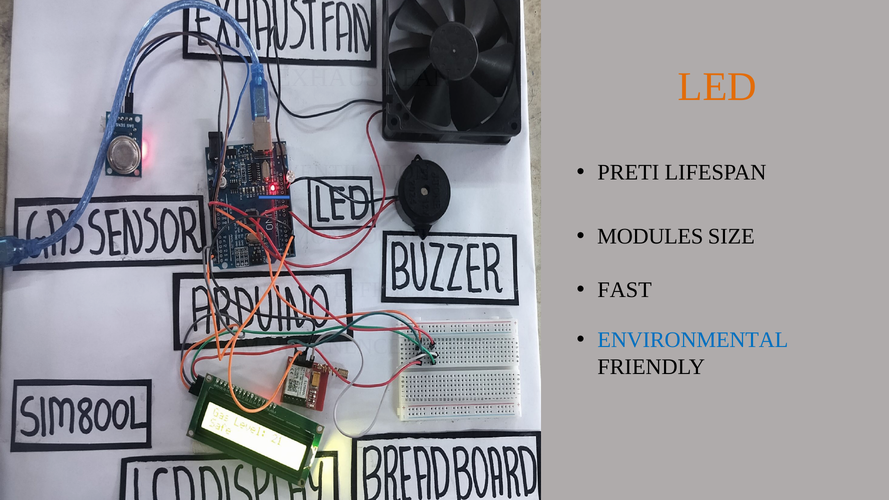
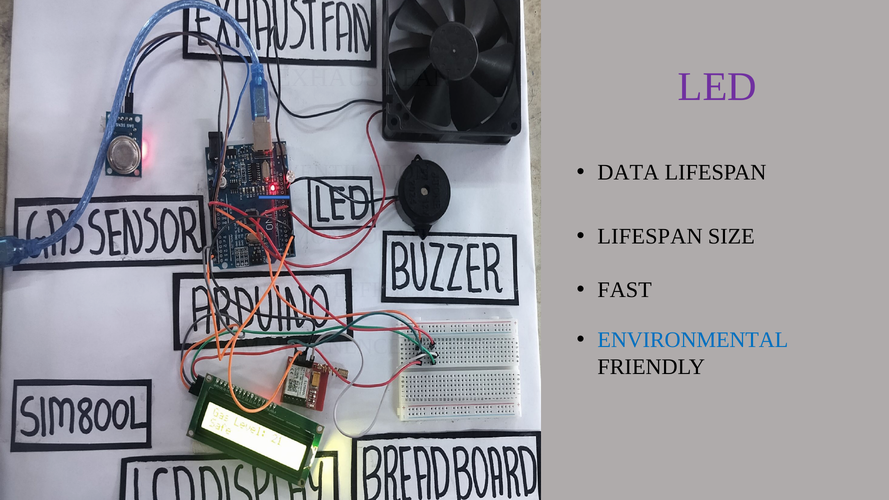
LED colour: orange -> purple (717, 87)
PRETI: PRETI -> DATA (628, 173)
MODULES: MODULES -> LIFESPAN (650, 237)
